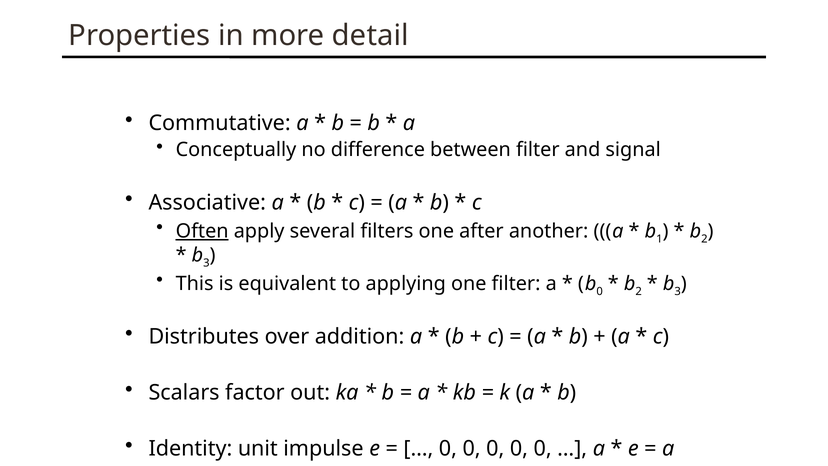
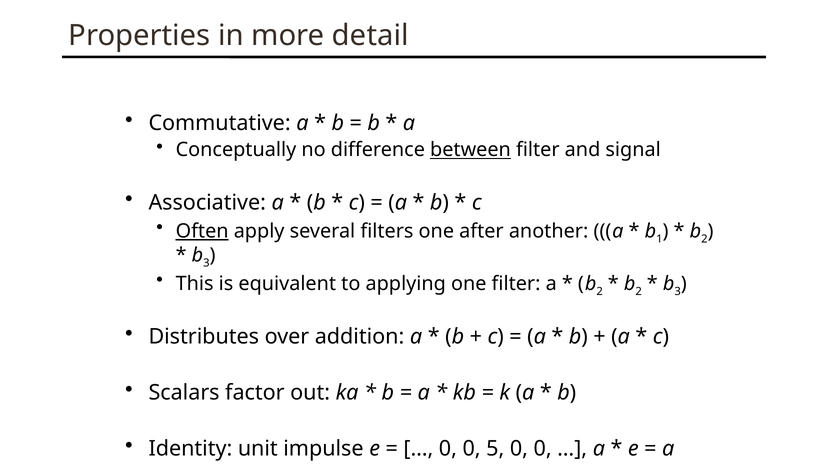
between underline: none -> present (470, 150)
0: 0 -> 2 (600, 291)
0: 0 -> 5 (495, 448)
